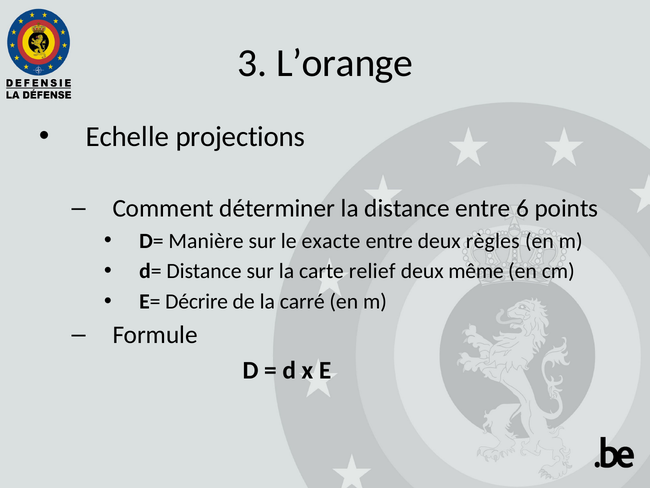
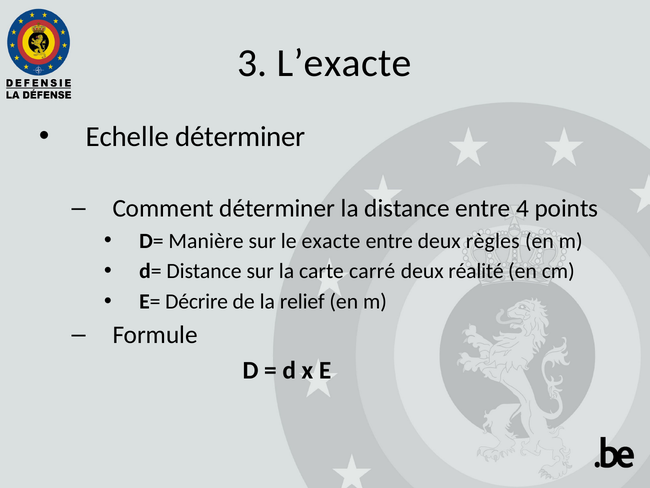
L’orange: L’orange -> L’exacte (344, 63)
Echelle projections: projections -> déterminer (240, 136)
6: 6 -> 4 (523, 208)
relief: relief -> carré (372, 271)
même: même -> réalité (476, 271)
carré: carré -> relief (302, 301)
